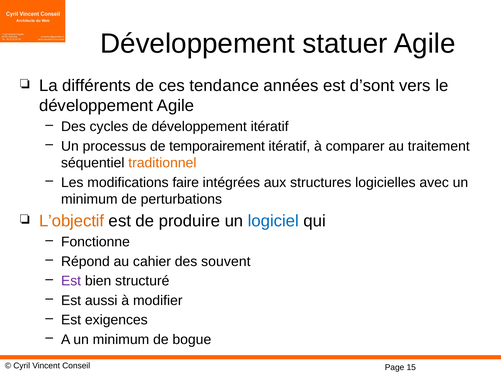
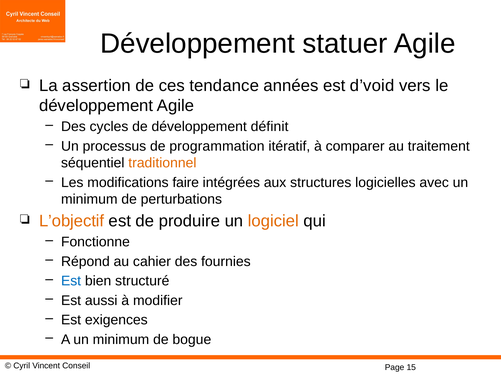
différents: différents -> assertion (97, 86)
d’sont: d’sont -> d’void (372, 86)
développement itératif: itératif -> définit (270, 127)
temporairement: temporairement -> programmation (217, 146)
logiciel colour: blue -> orange (273, 221)
souvent: souvent -> fournies (226, 261)
Est colour: purple -> blue (71, 281)
